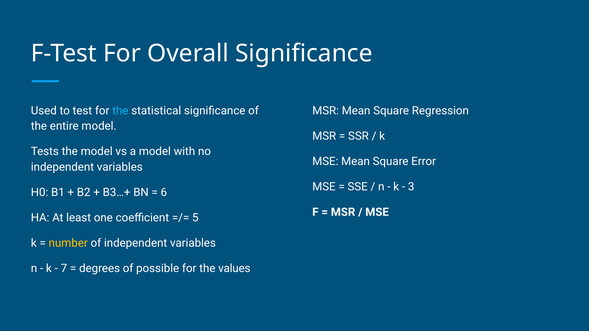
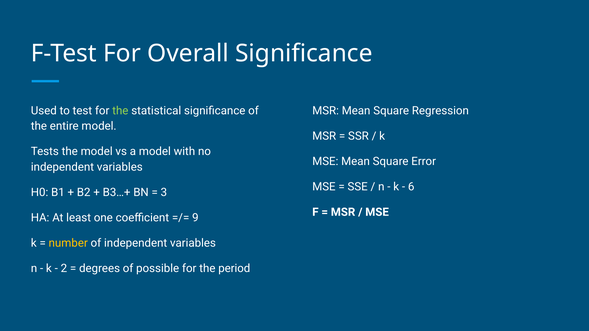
the colour: light blue -> light green (120, 111)
3: 3 -> 6 (411, 187)
6: 6 -> 3 (164, 193)
5: 5 -> 9 (195, 218)
7: 7 -> 2 (64, 269)
values: values -> period (234, 269)
